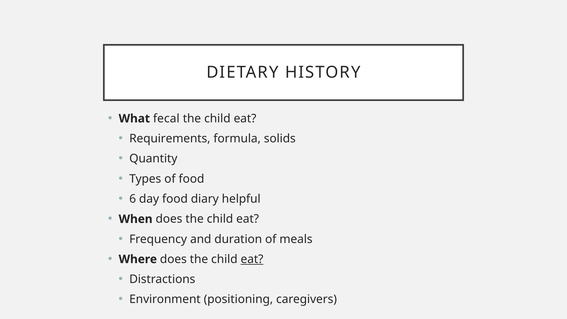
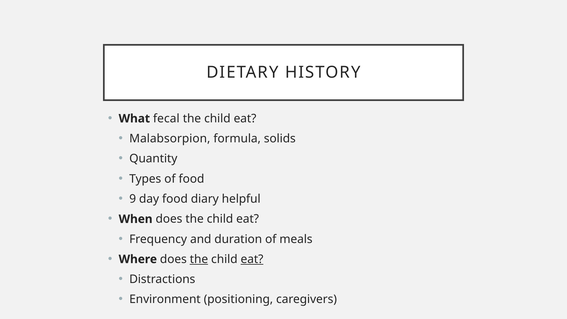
Requirements: Requirements -> Malabsorpion (170, 139)
6: 6 -> 9 (133, 199)
the underline: none -> present (199, 259)
